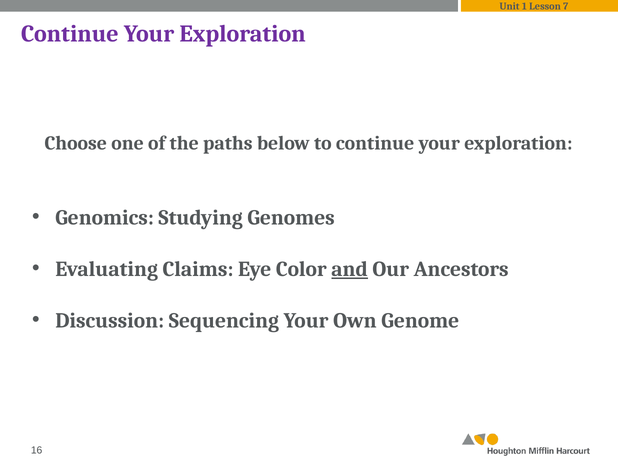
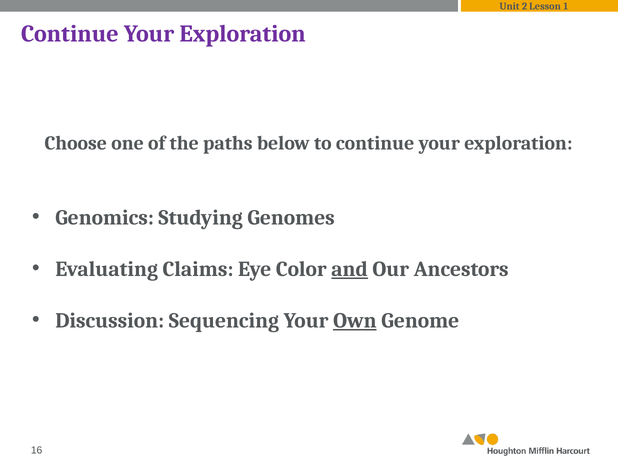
1: 1 -> 2 (525, 6)
7: 7 -> 1 (566, 6)
Own underline: none -> present (355, 320)
